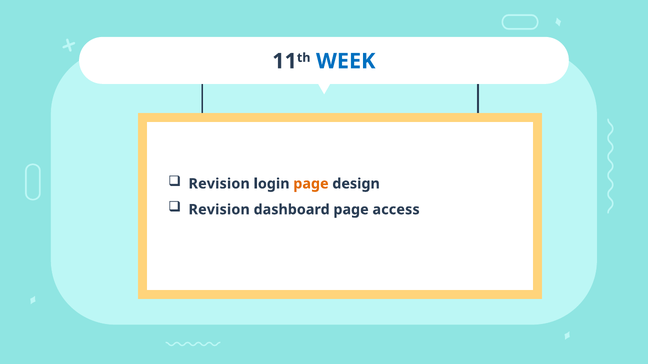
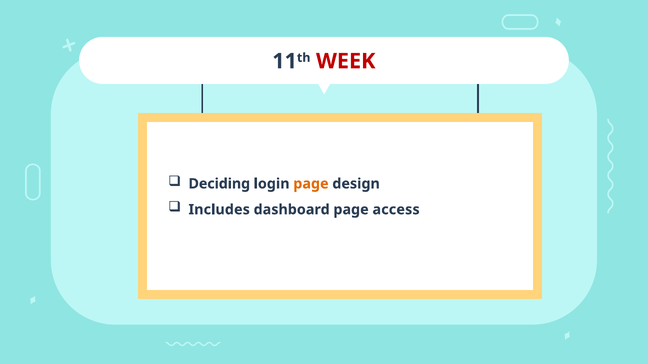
WEEK colour: blue -> red (346, 61)
Revision: Revision -> Deciding (219, 184)
Revision: Revision -> Includes (219, 210)
